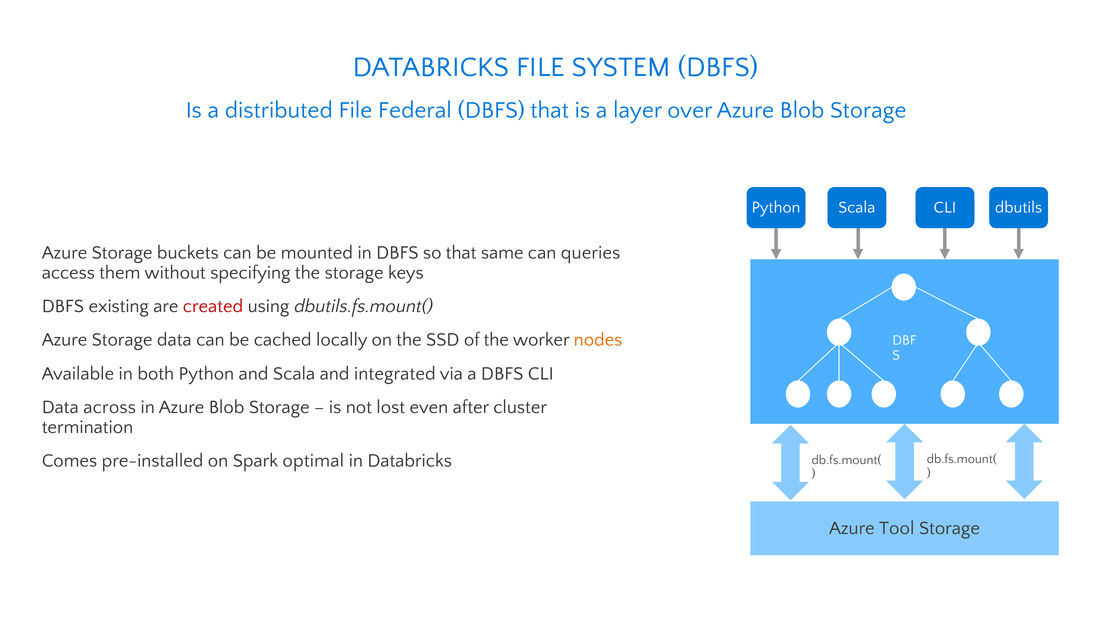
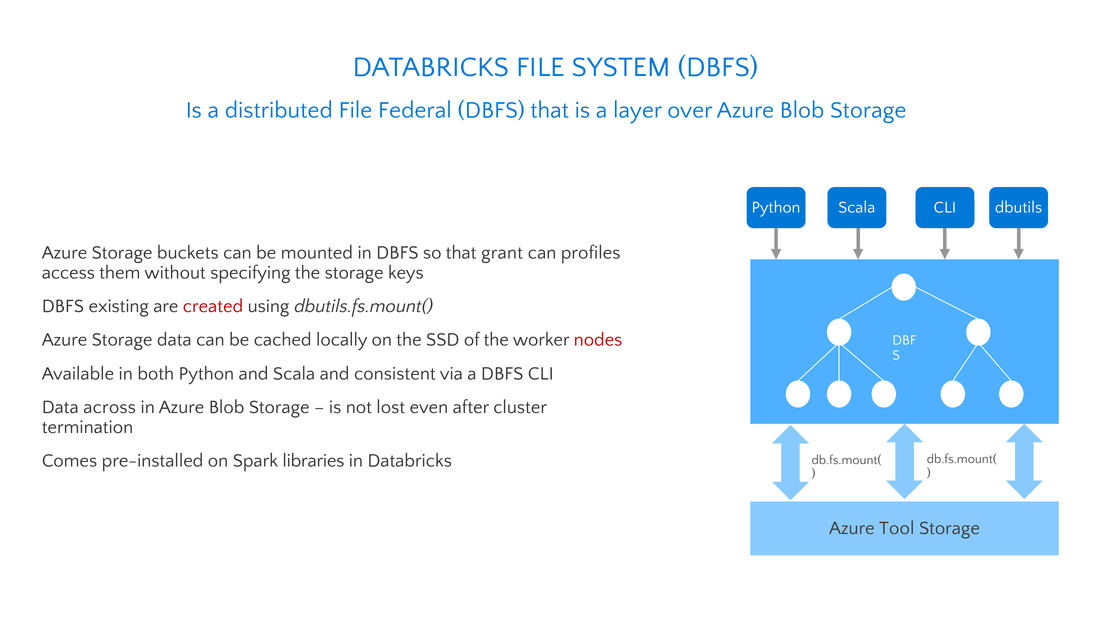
same: same -> grant (502, 253)
queries: queries -> profiles (591, 253)
nodes colour: orange -> red (598, 340)
integrated: integrated -> consistent (395, 373)
optimal: optimal -> libraries (313, 461)
